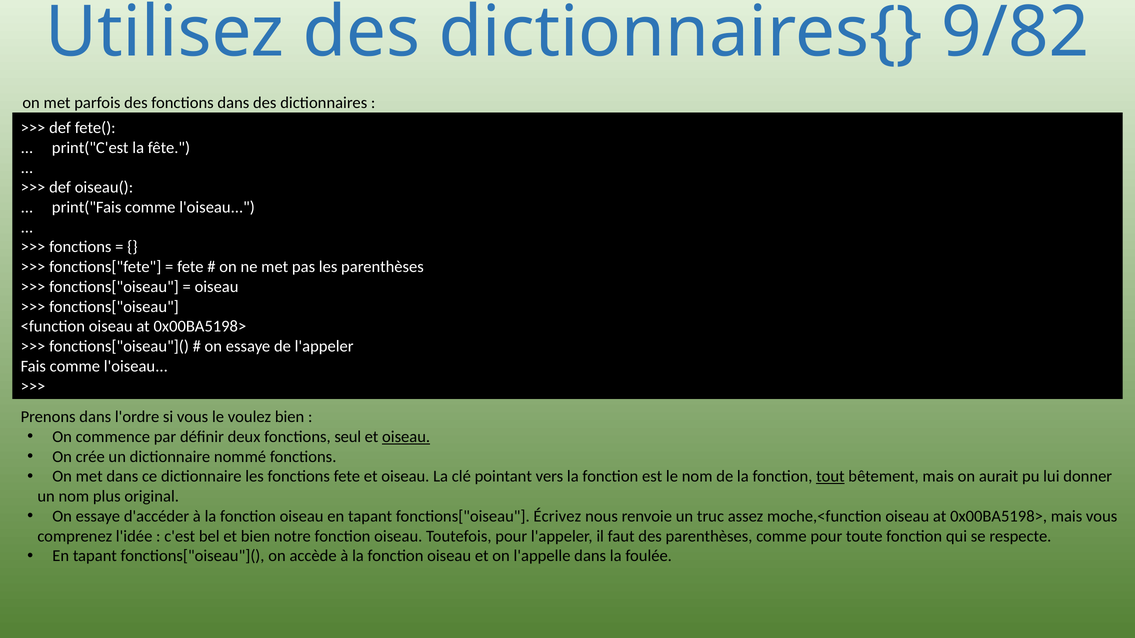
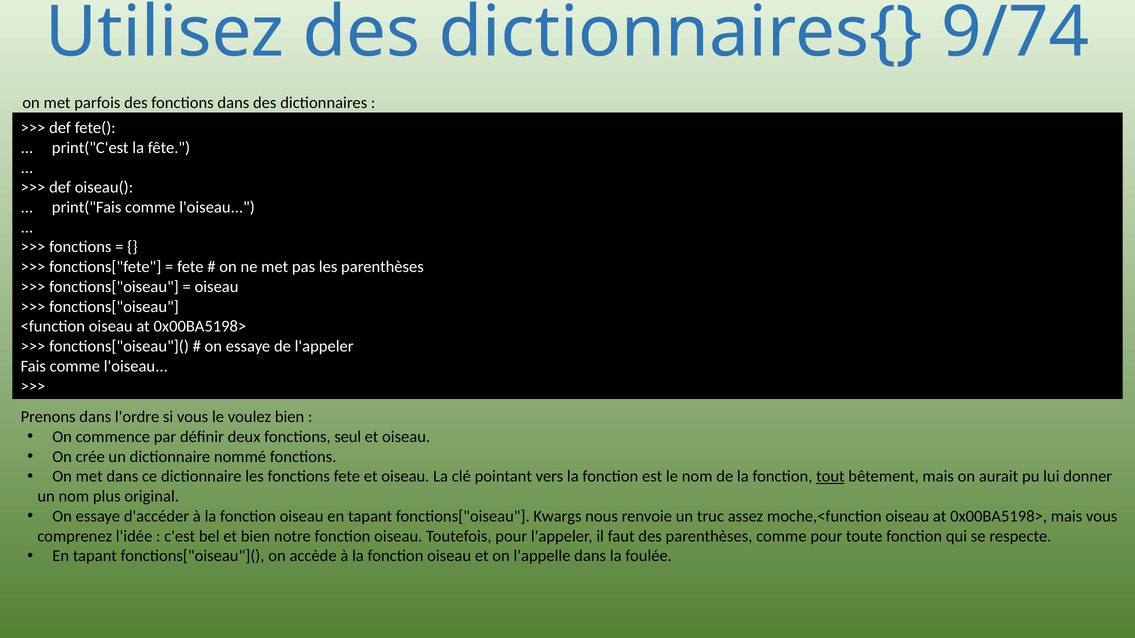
9/82: 9/82 -> 9/74 (1015, 33)
oiseau underline: present -> none (406, 437)
Écrivez: Écrivez -> Kwargs (557, 517)
